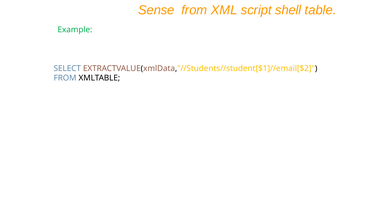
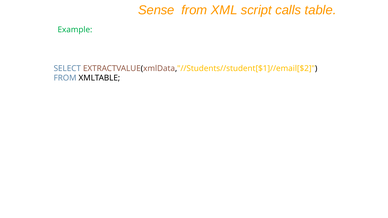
shell: shell -> calls (288, 10)
